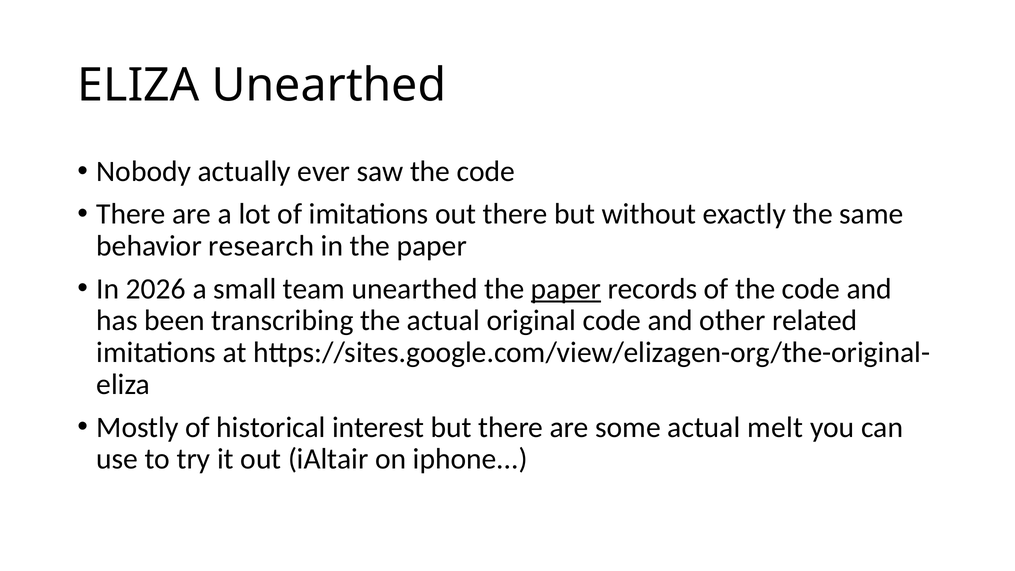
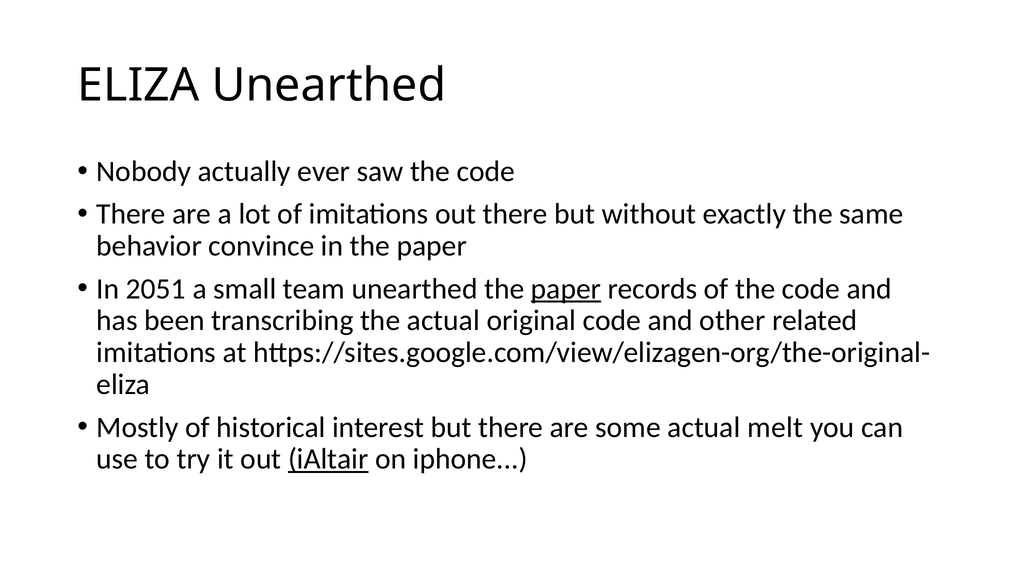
research: research -> convince (261, 246)
2026: 2026 -> 2051 (156, 289)
iAltair underline: none -> present (328, 459)
